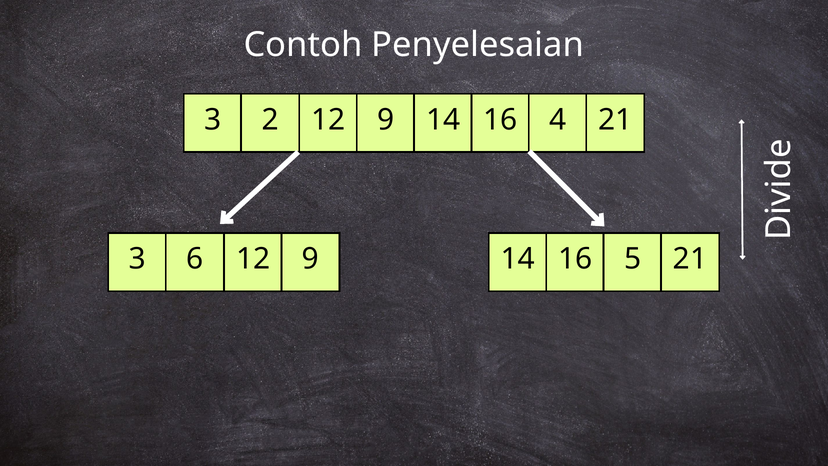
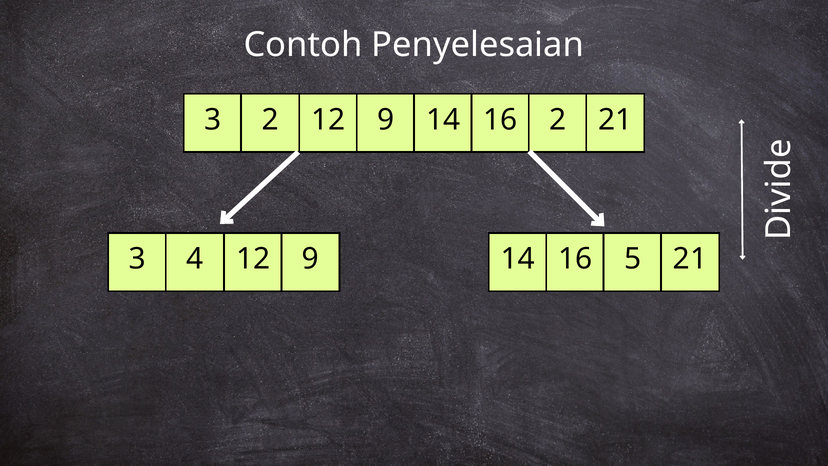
16 4: 4 -> 2 (558, 120)
6: 6 -> 4 (195, 259)
